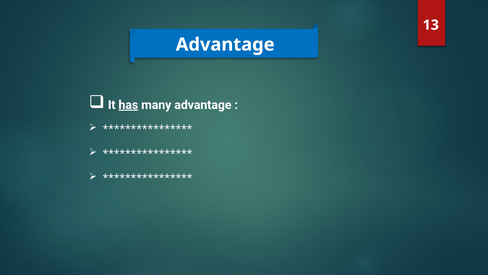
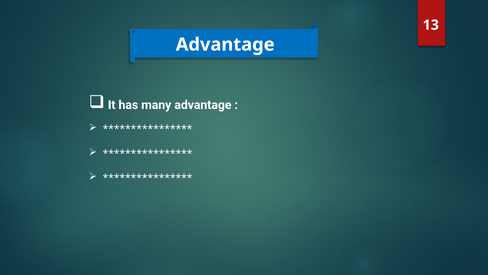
has underline: present -> none (128, 105)
